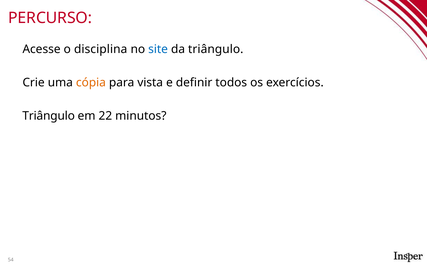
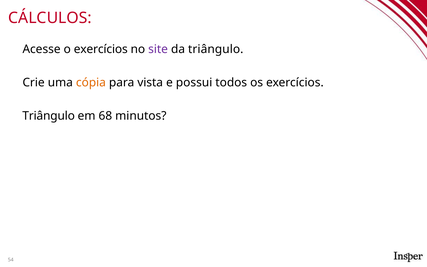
PERCURSO: PERCURSO -> CÁLCULOS (50, 18)
o disciplina: disciplina -> exercícios (101, 49)
site colour: blue -> purple (158, 49)
definir: definir -> possui (194, 83)
22: 22 -> 68 (105, 116)
